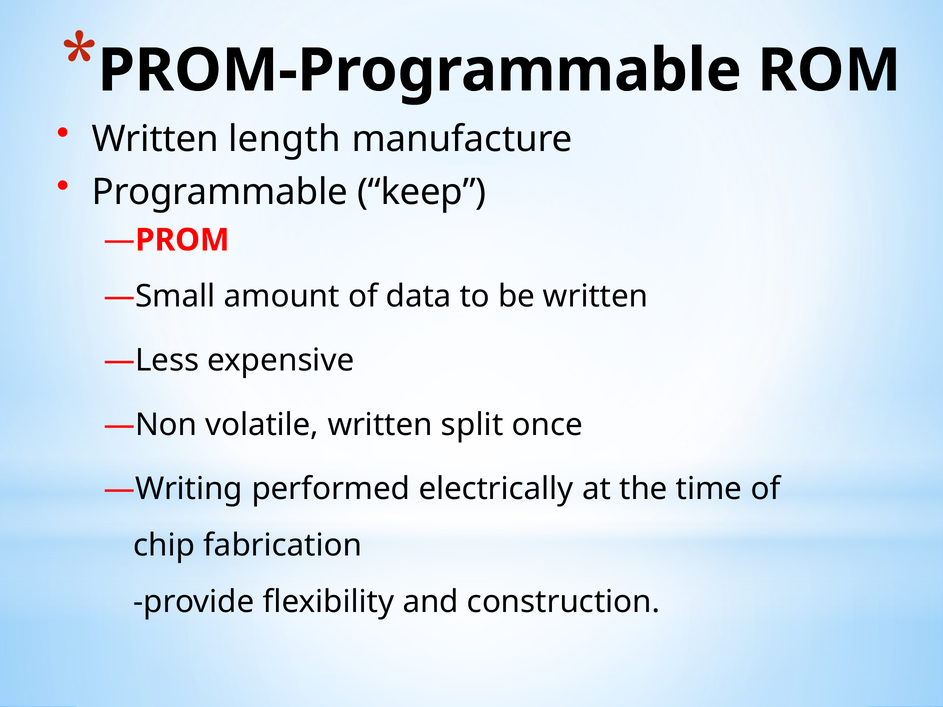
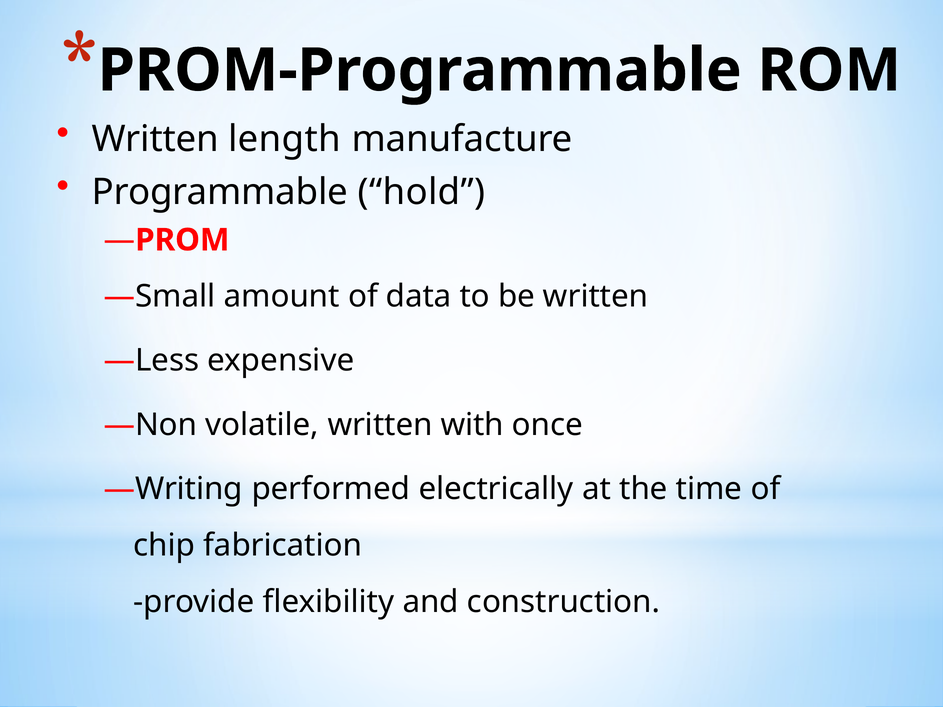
keep: keep -> hold (421, 192)
split: split -> with (472, 425)
